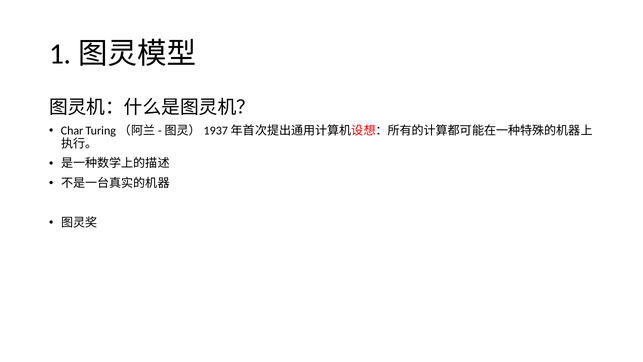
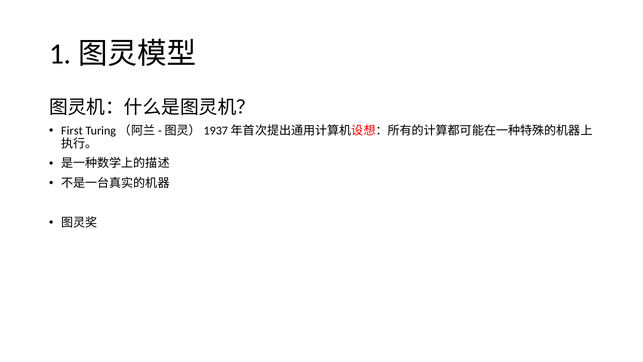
Char: Char -> First (72, 131)
